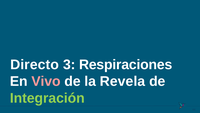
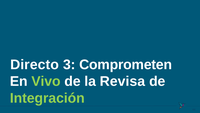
Respiraciones: Respiraciones -> Comprometen (126, 64)
Vivo colour: pink -> light green (46, 81)
Revela: Revela -> Revisa (123, 81)
